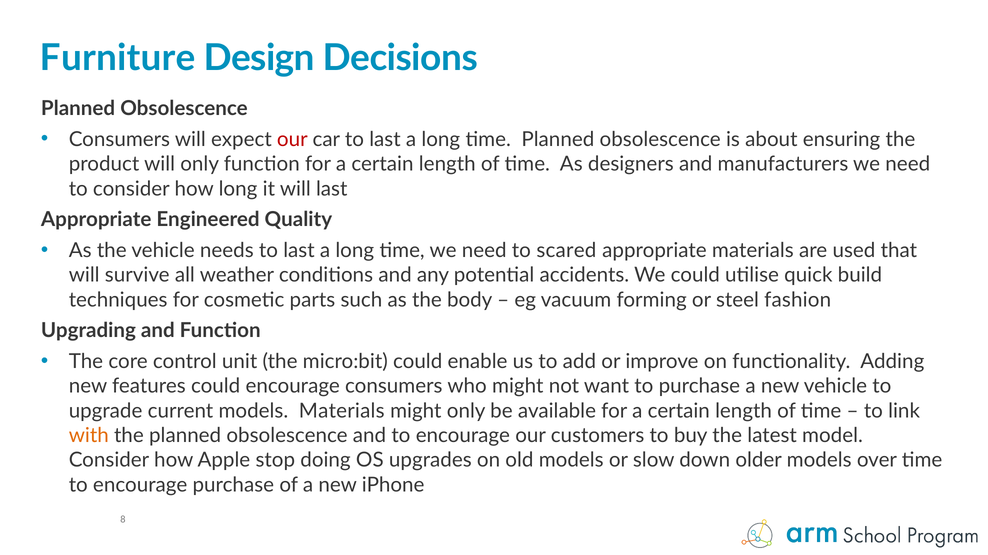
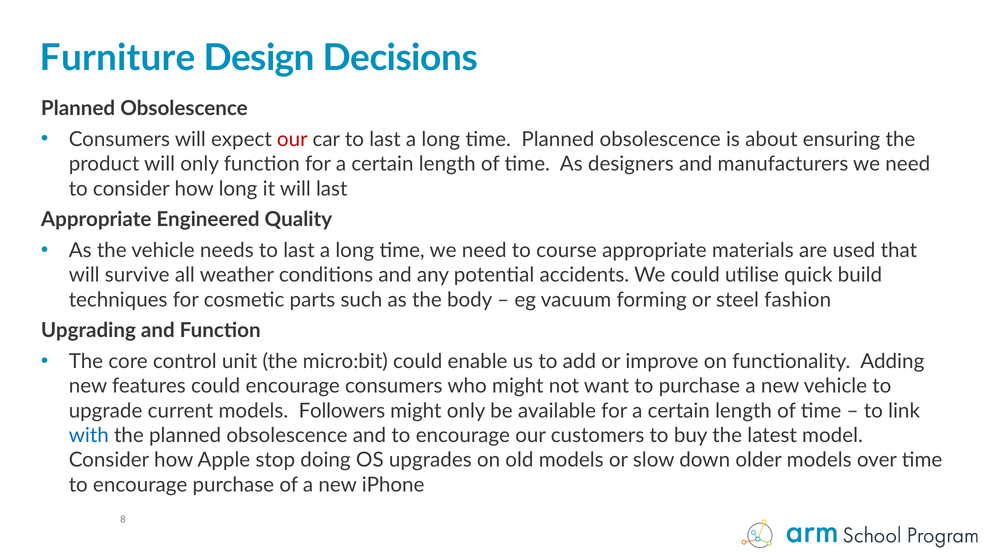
scared: scared -> course (566, 251)
models Materials: Materials -> Followers (342, 411)
with colour: orange -> blue (89, 436)
